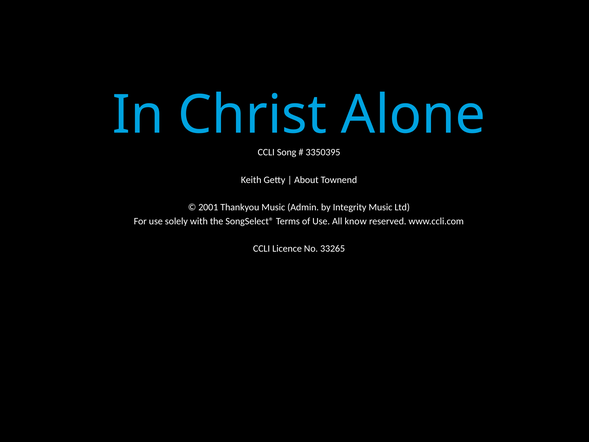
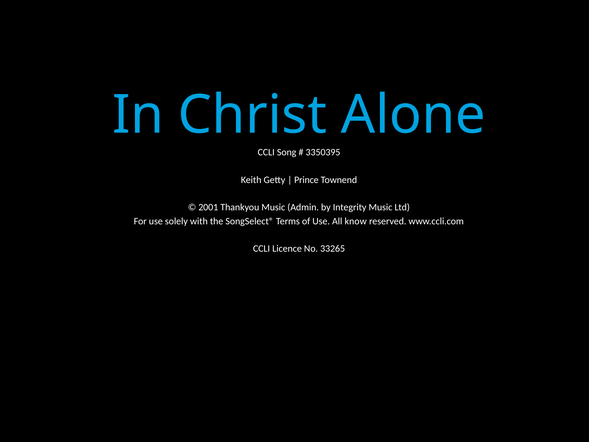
About: About -> Prince (306, 180)
